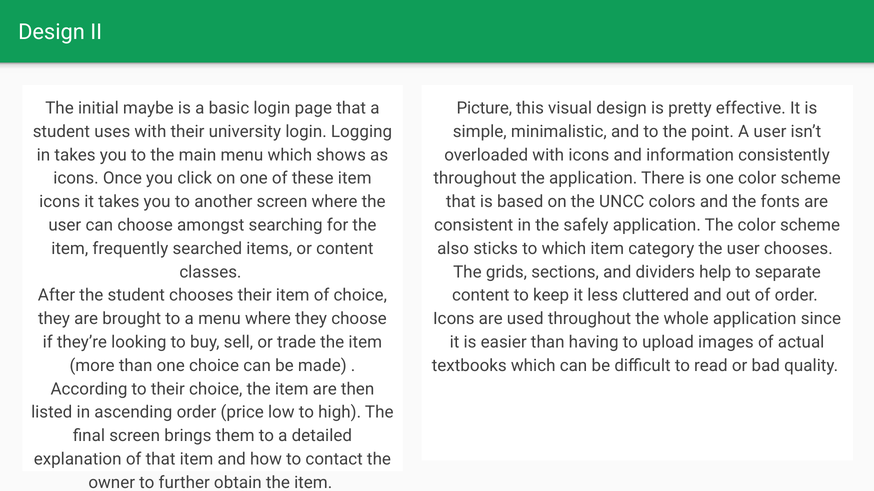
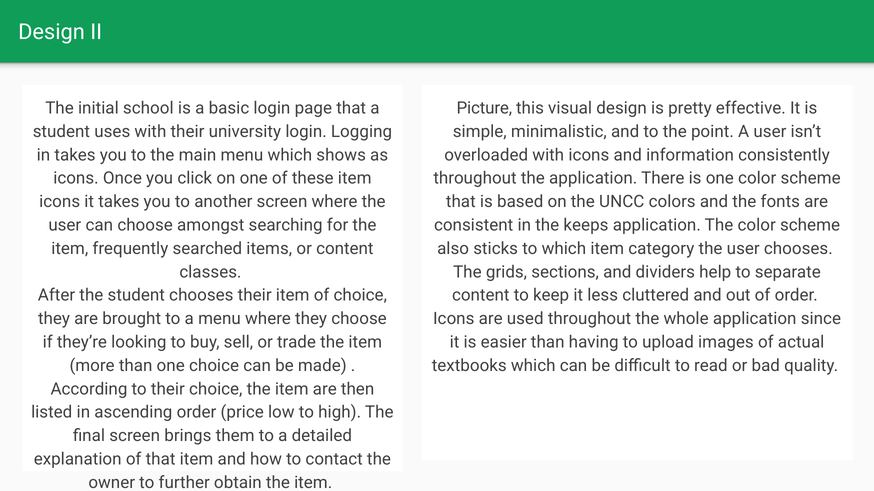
maybe: maybe -> school (148, 108)
safely: safely -> keeps (586, 225)
